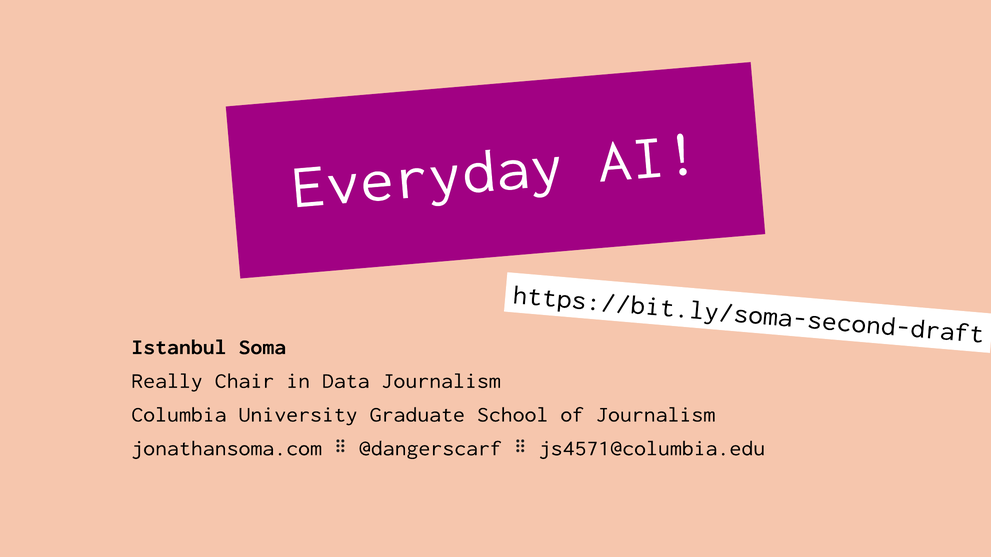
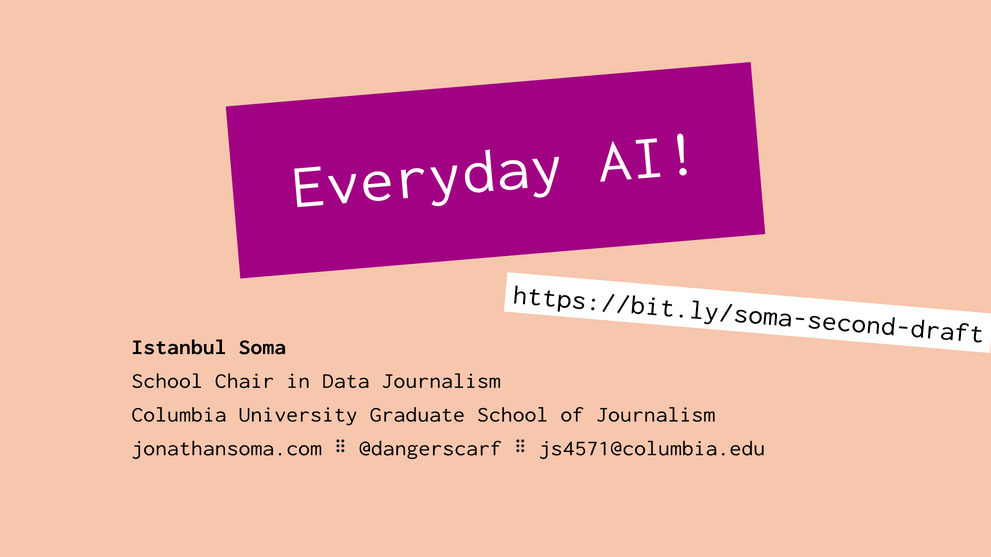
Really: Really -> School (167, 381)
